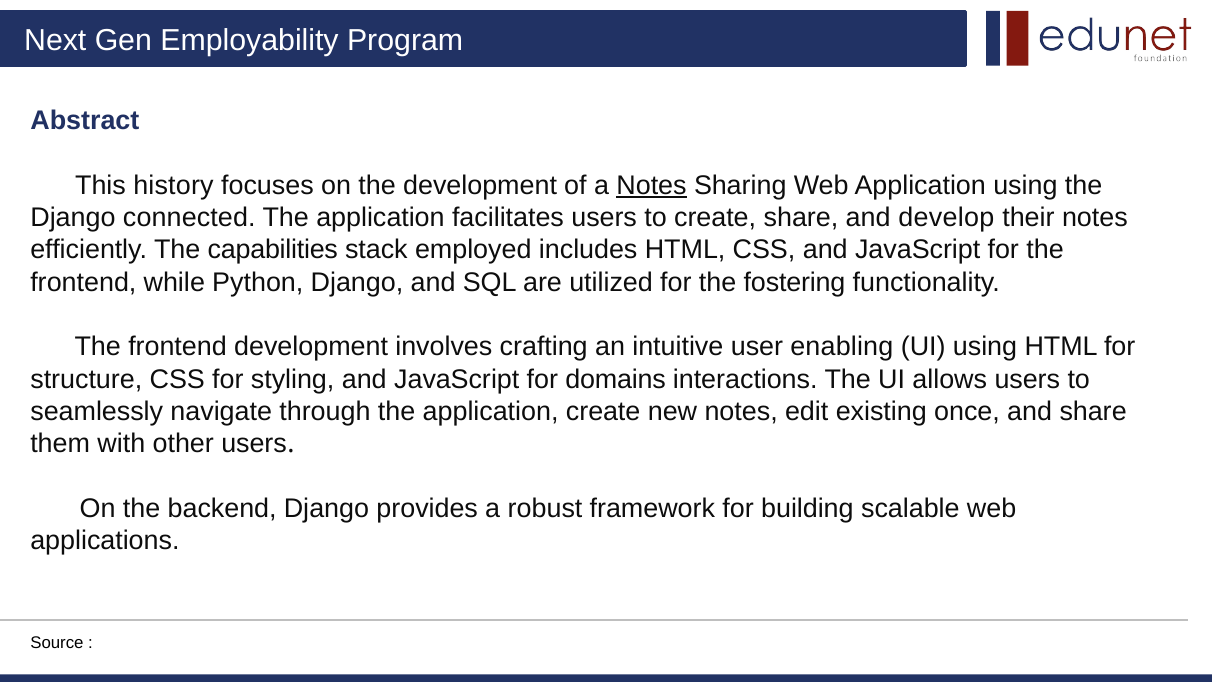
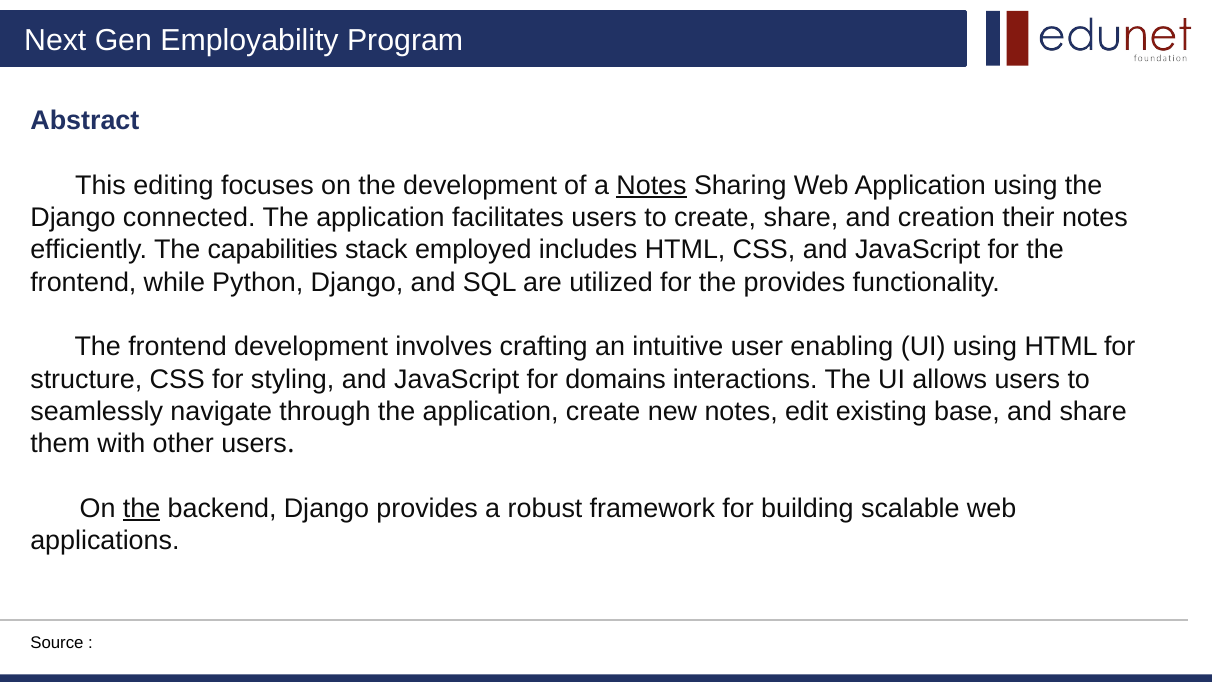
history: history -> editing (173, 185)
develop: develop -> creation (946, 217)
the fostering: fostering -> provides (795, 282)
once: once -> base (967, 411)
the underline: none -> present (142, 508)
